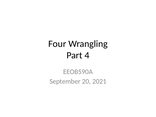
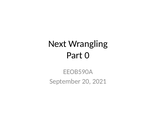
Four: Four -> Next (57, 44)
4: 4 -> 0 (87, 55)
